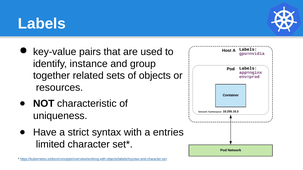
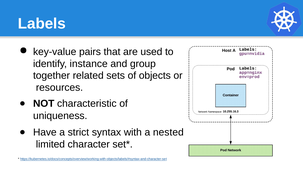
entries: entries -> nested (168, 133)
